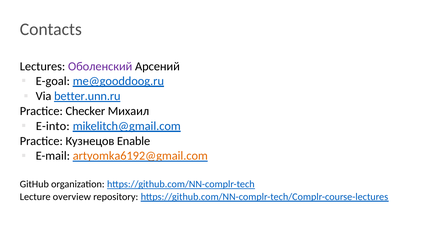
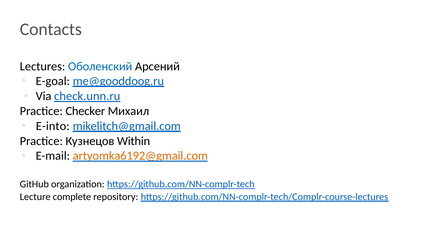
Оболенский colour: purple -> blue (100, 66)
better.unn.ru: better.unn.ru -> check.unn.ru (87, 96)
Enable: Enable -> Within (134, 141)
overview: overview -> complete (72, 197)
